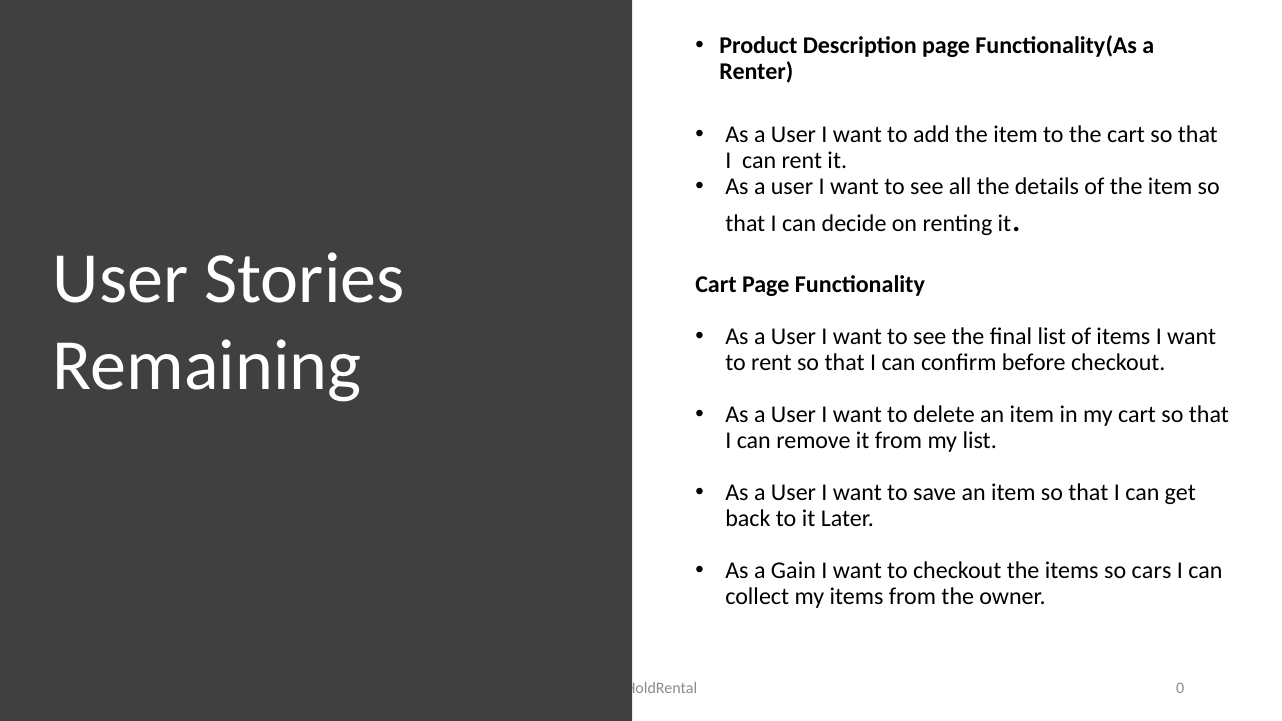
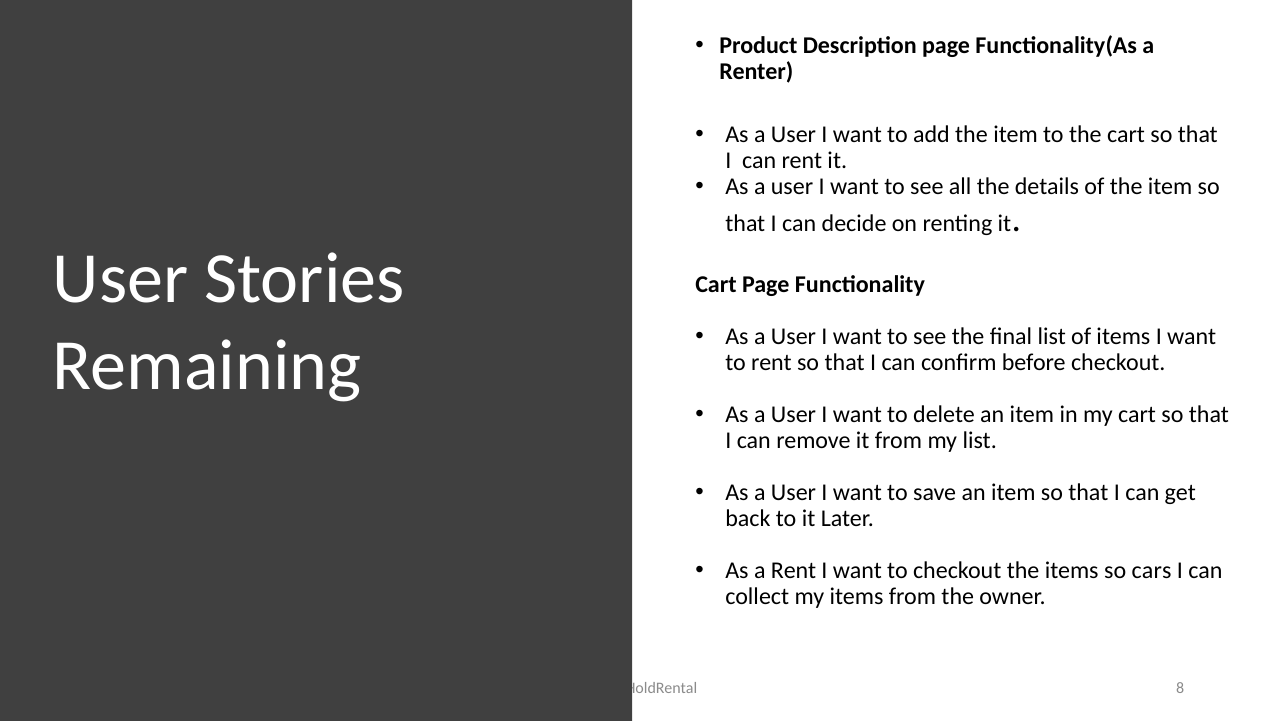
a Gain: Gain -> Rent (794, 570)
0: 0 -> 8 (1180, 689)
